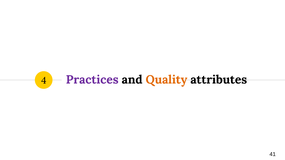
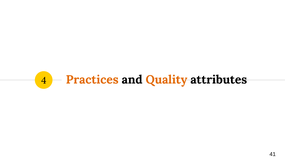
Practices colour: purple -> orange (92, 80)
